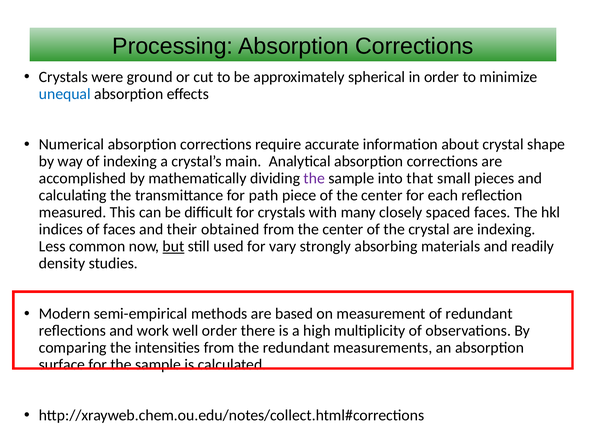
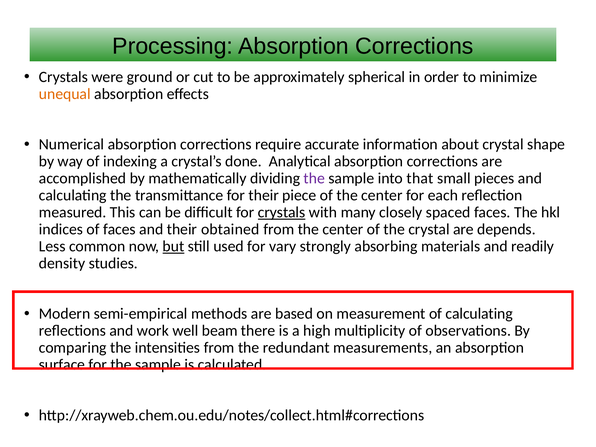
unequal colour: blue -> orange (65, 94)
main: main -> done (243, 161)
for path: path -> their (264, 195)
crystals underline: none -> present (282, 212)
are indexing: indexing -> depends (506, 229)
of redundant: redundant -> calculating (479, 314)
well order: order -> beam (220, 331)
